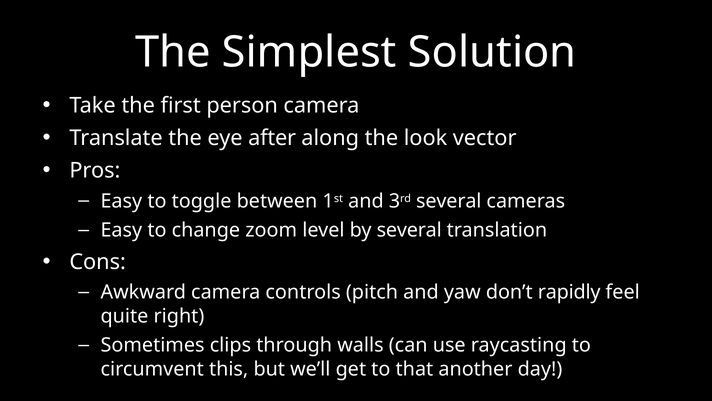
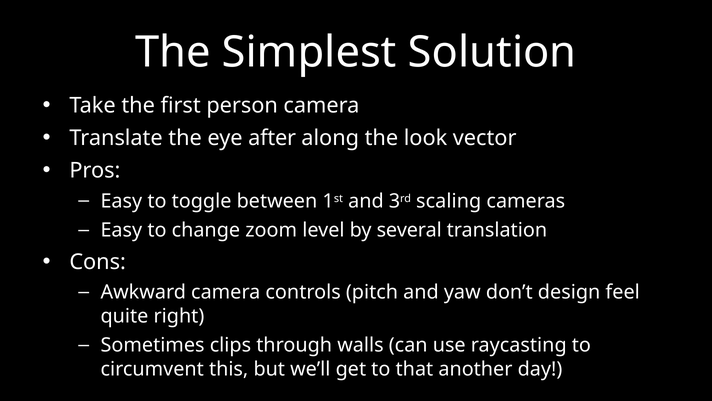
3rd several: several -> scaling (449, 201)
rapidly: rapidly -> design (569, 292)
